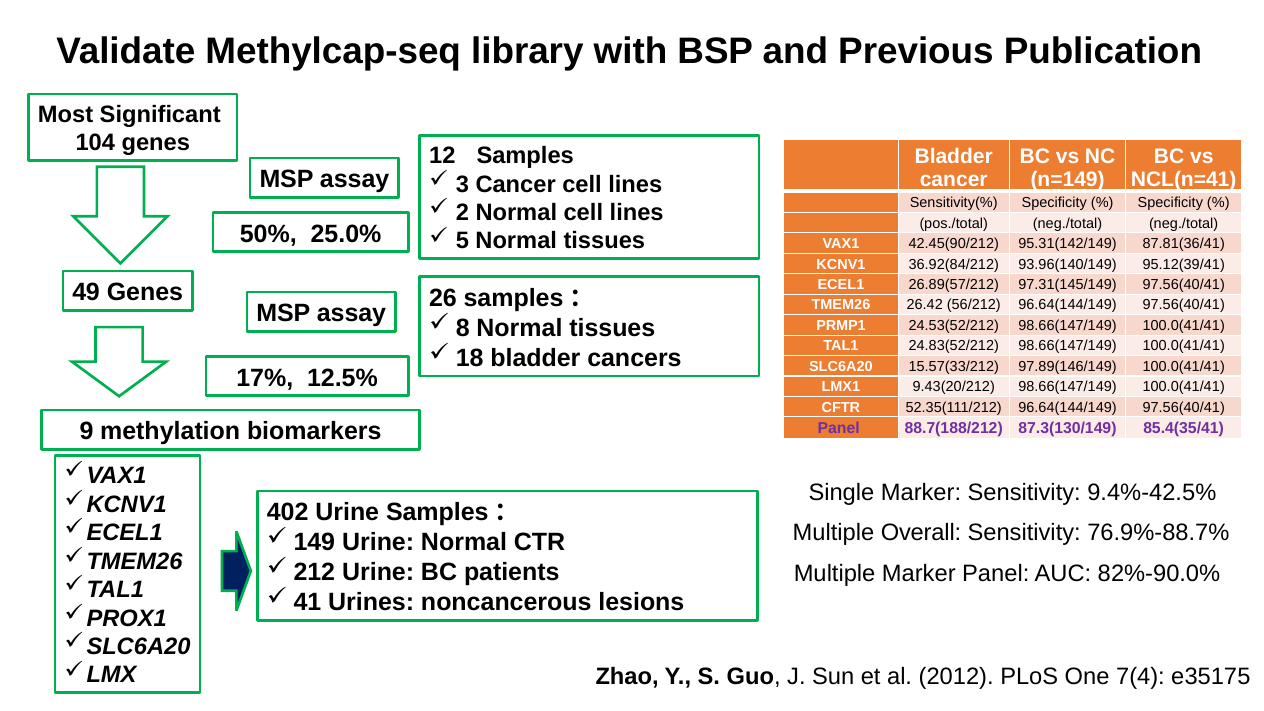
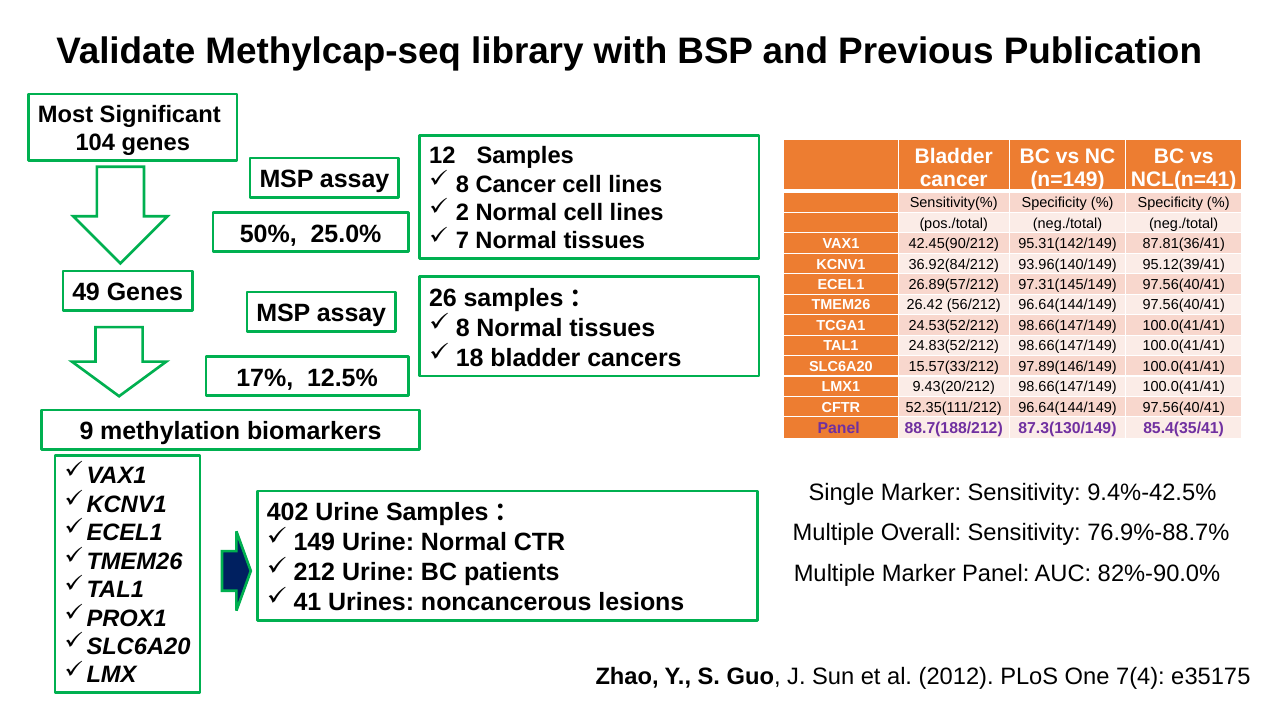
3: 3 -> 8 (462, 184)
5: 5 -> 7 (462, 241)
PRMP1: PRMP1 -> TCGA1 (841, 326)
